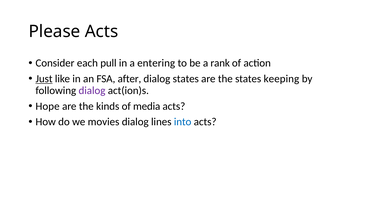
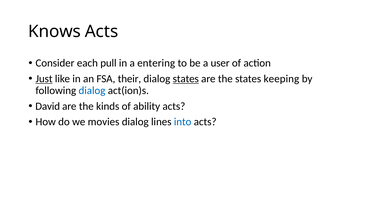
Please: Please -> Knows (55, 31)
rank: rank -> user (220, 63)
after: after -> their (129, 79)
states underline: none -> present (186, 79)
dialog colour: purple -> blue (92, 91)
Hope: Hope -> David (48, 106)
media: media -> ability (147, 106)
